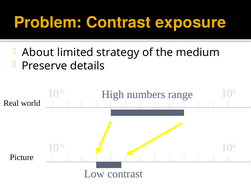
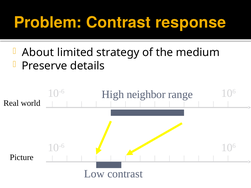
exposure: exposure -> response (191, 23)
numbers: numbers -> neighbor (146, 94)
